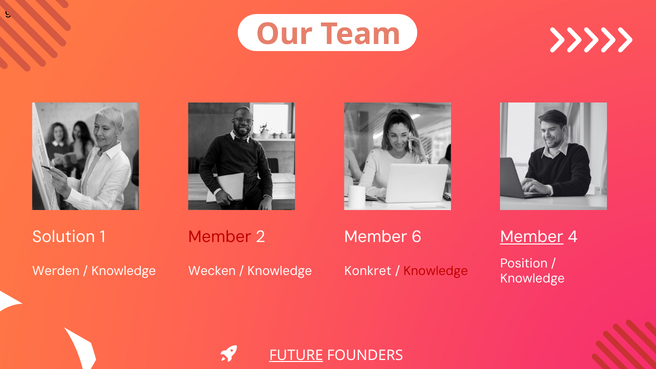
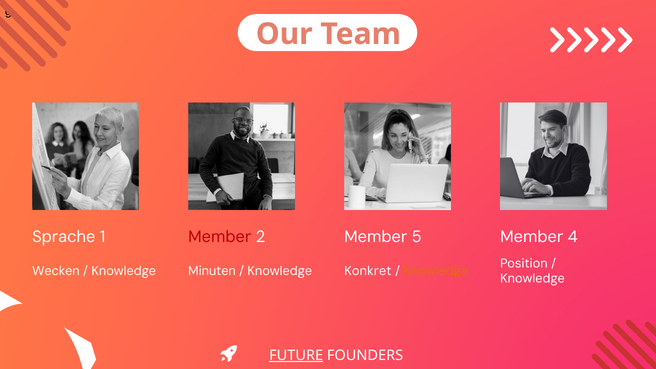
Solution: Solution -> Sprache (64, 237)
6: 6 -> 5 (417, 237)
Member underline: present -> none (532, 237)
Werden: Werden -> Wecken (56, 271)
Wecken: Wecken -> Minuten (212, 271)
Knowledge colour: red -> orange (436, 271)
